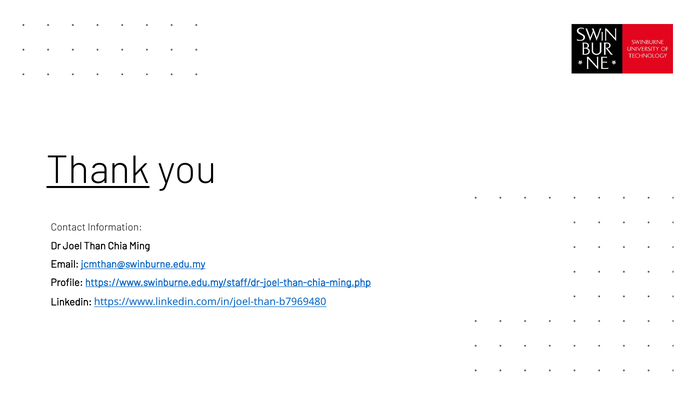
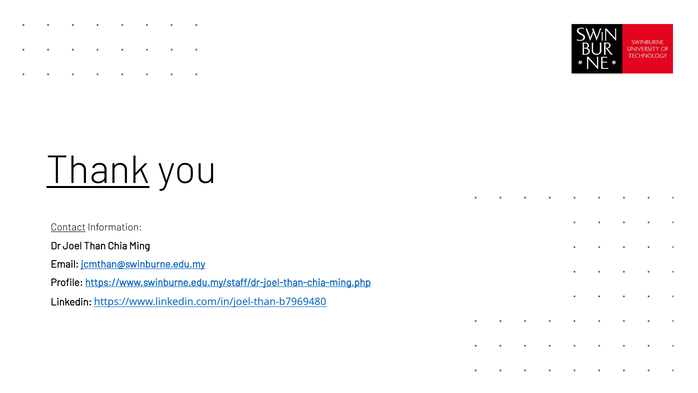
Contact underline: none -> present (68, 227)
